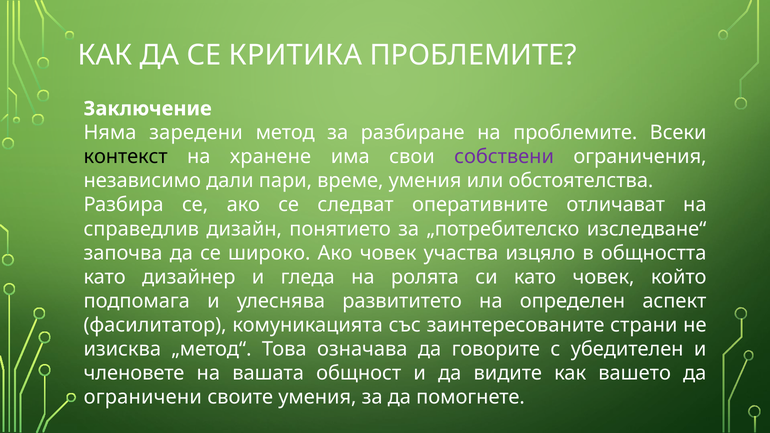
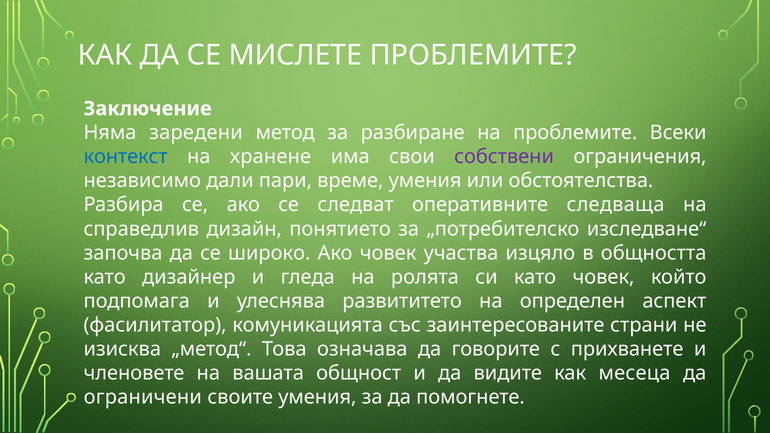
КРИТИКА: КРИТИКА -> МИСЛЕТЕ (296, 55)
контекст colour: black -> blue (126, 157)
отличават: отличават -> следваща (615, 205)
убедителен: убедителен -> прихванете (627, 349)
вашето: вашето -> месеца (635, 373)
